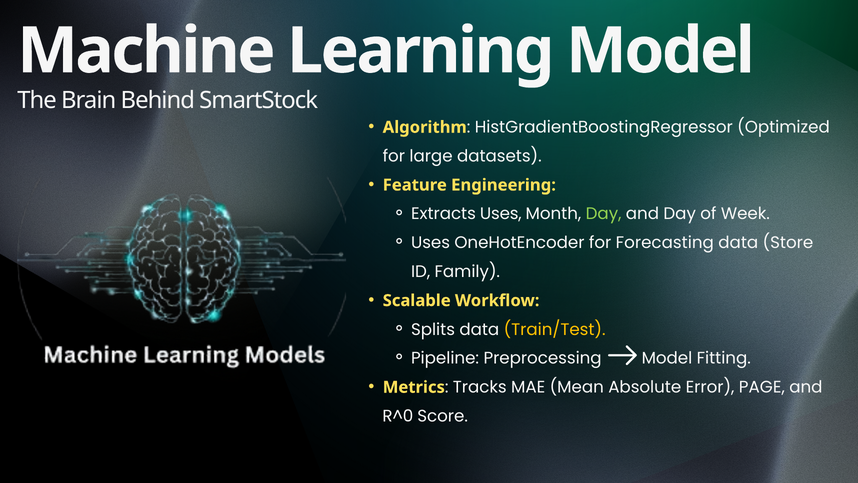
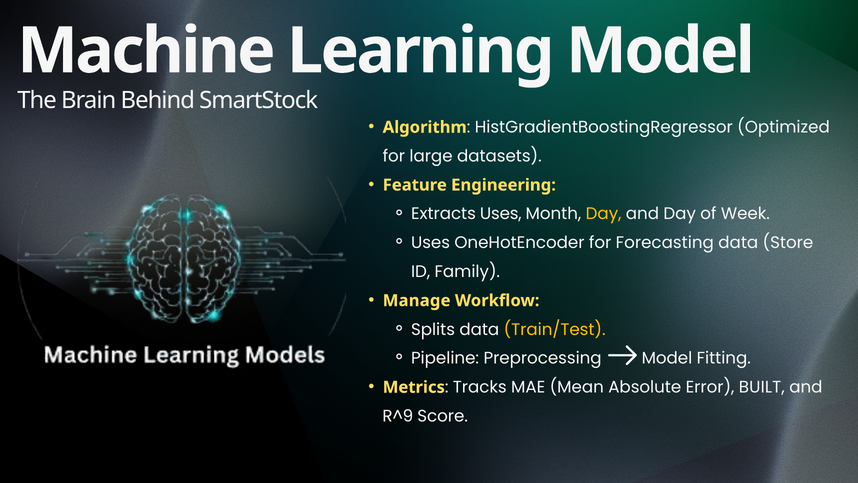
Day colour: light green -> yellow (604, 214)
Scalable: Scalable -> Manage (417, 300)
PAGE: PAGE -> BUILT (762, 387)
R^0: R^0 -> R^9 (398, 416)
